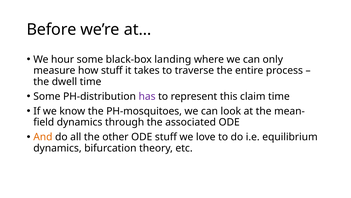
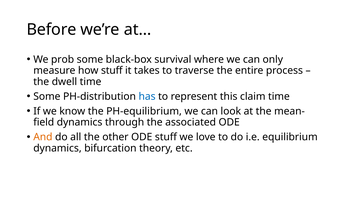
hour: hour -> prob (63, 59)
landing: landing -> survival (173, 59)
has colour: purple -> blue (147, 96)
PH-mosquitoes: PH-mosquitoes -> PH-equilibrium (144, 111)
